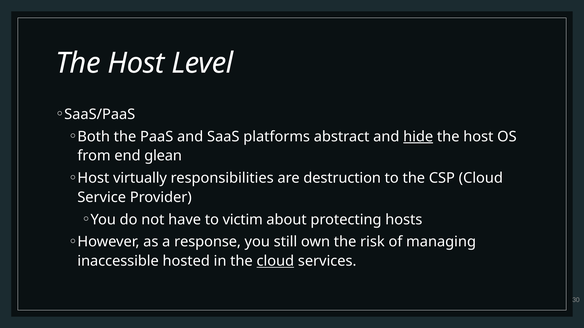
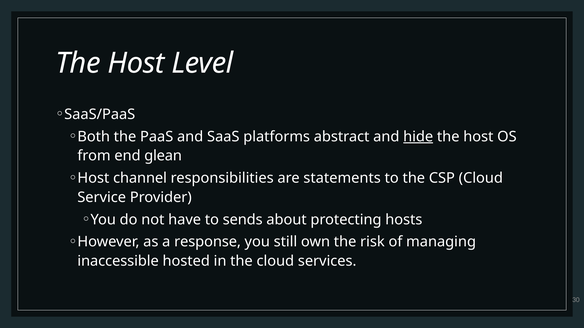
virtually: virtually -> channel (140, 178)
destruction: destruction -> statements (342, 178)
victim: victim -> sends (243, 220)
cloud underline: present -> none (275, 261)
